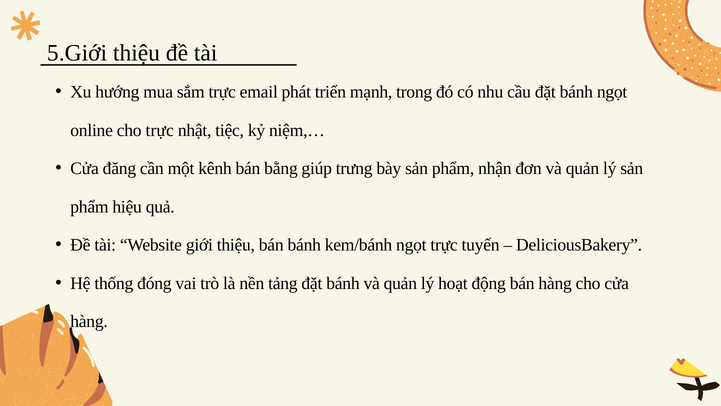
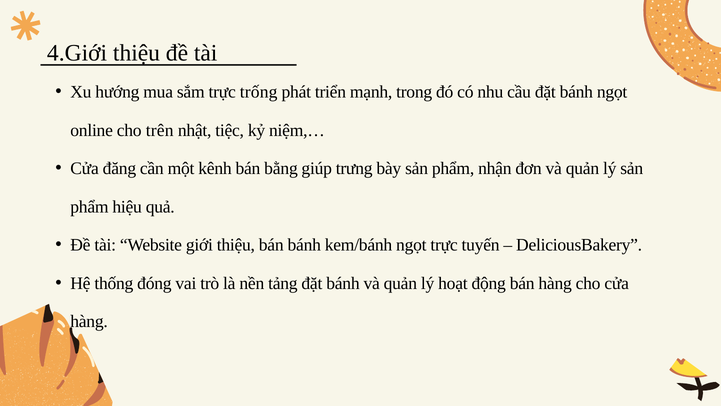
5.Giới: 5.Giới -> 4.Giới (77, 53)
email: email -> trống (259, 92)
cho trực: trực -> trên (160, 130)
